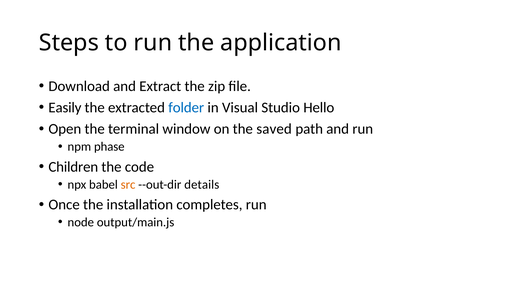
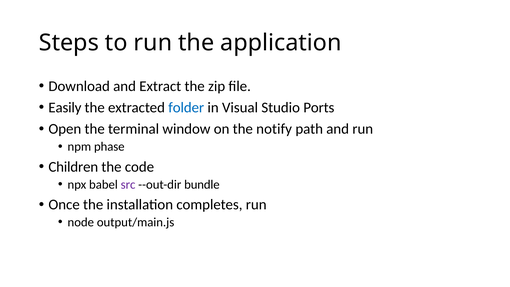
Hello: Hello -> Ports (319, 108)
saved: saved -> notify (274, 129)
src colour: orange -> purple (128, 184)
details: details -> bundle (202, 184)
